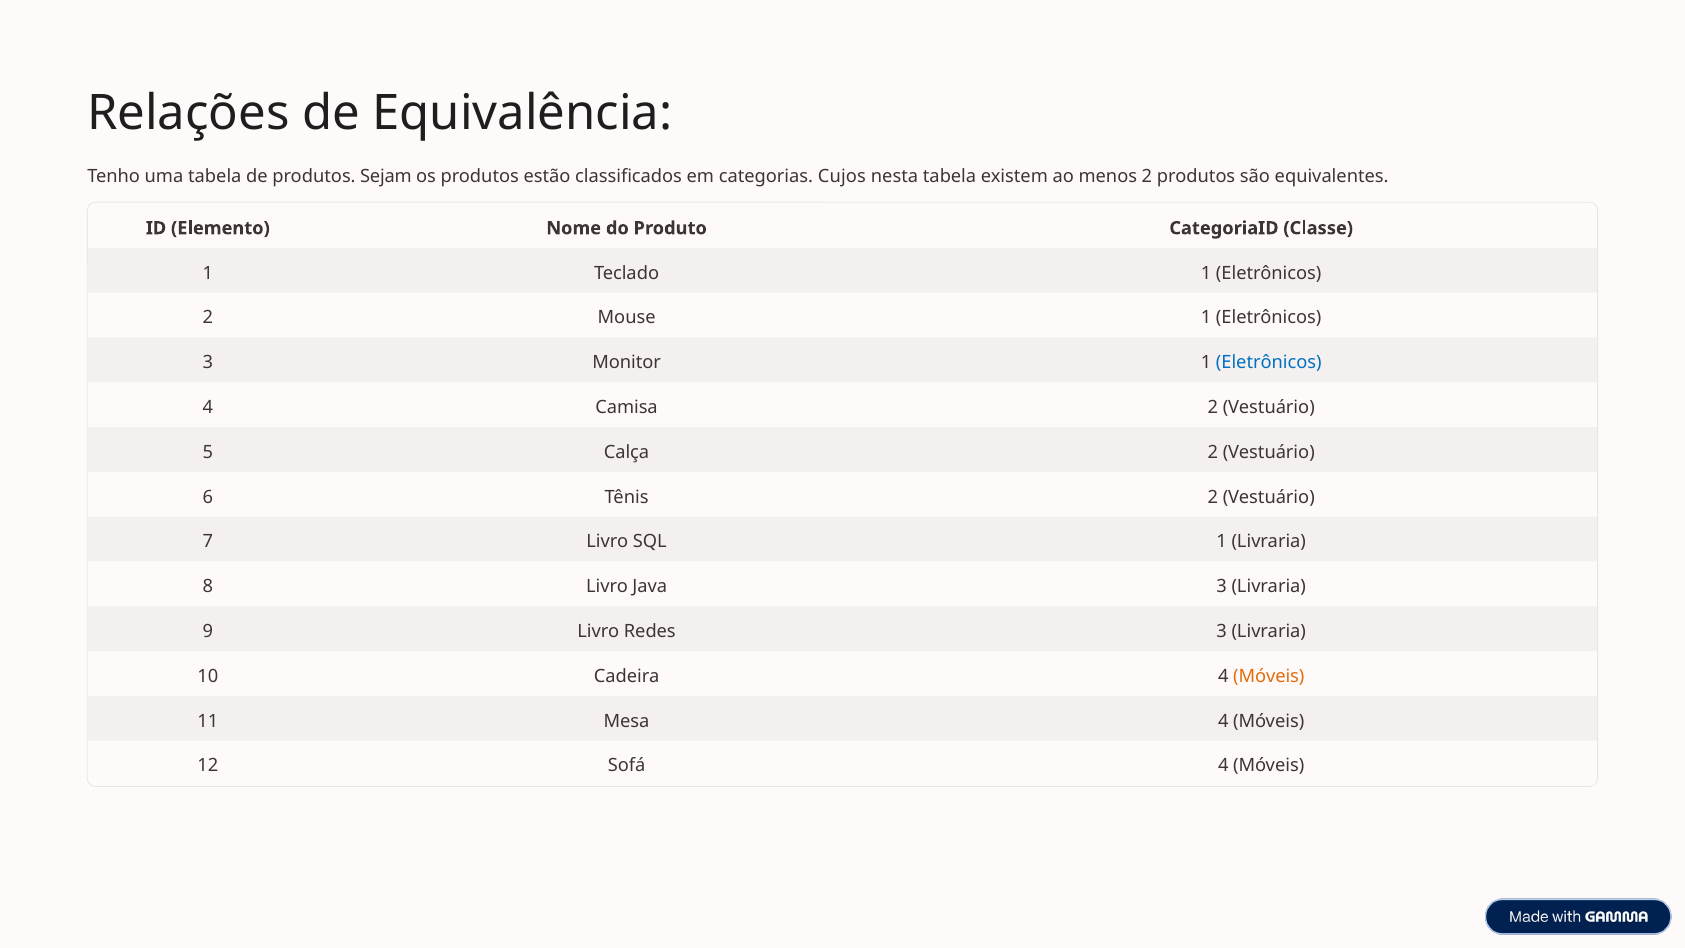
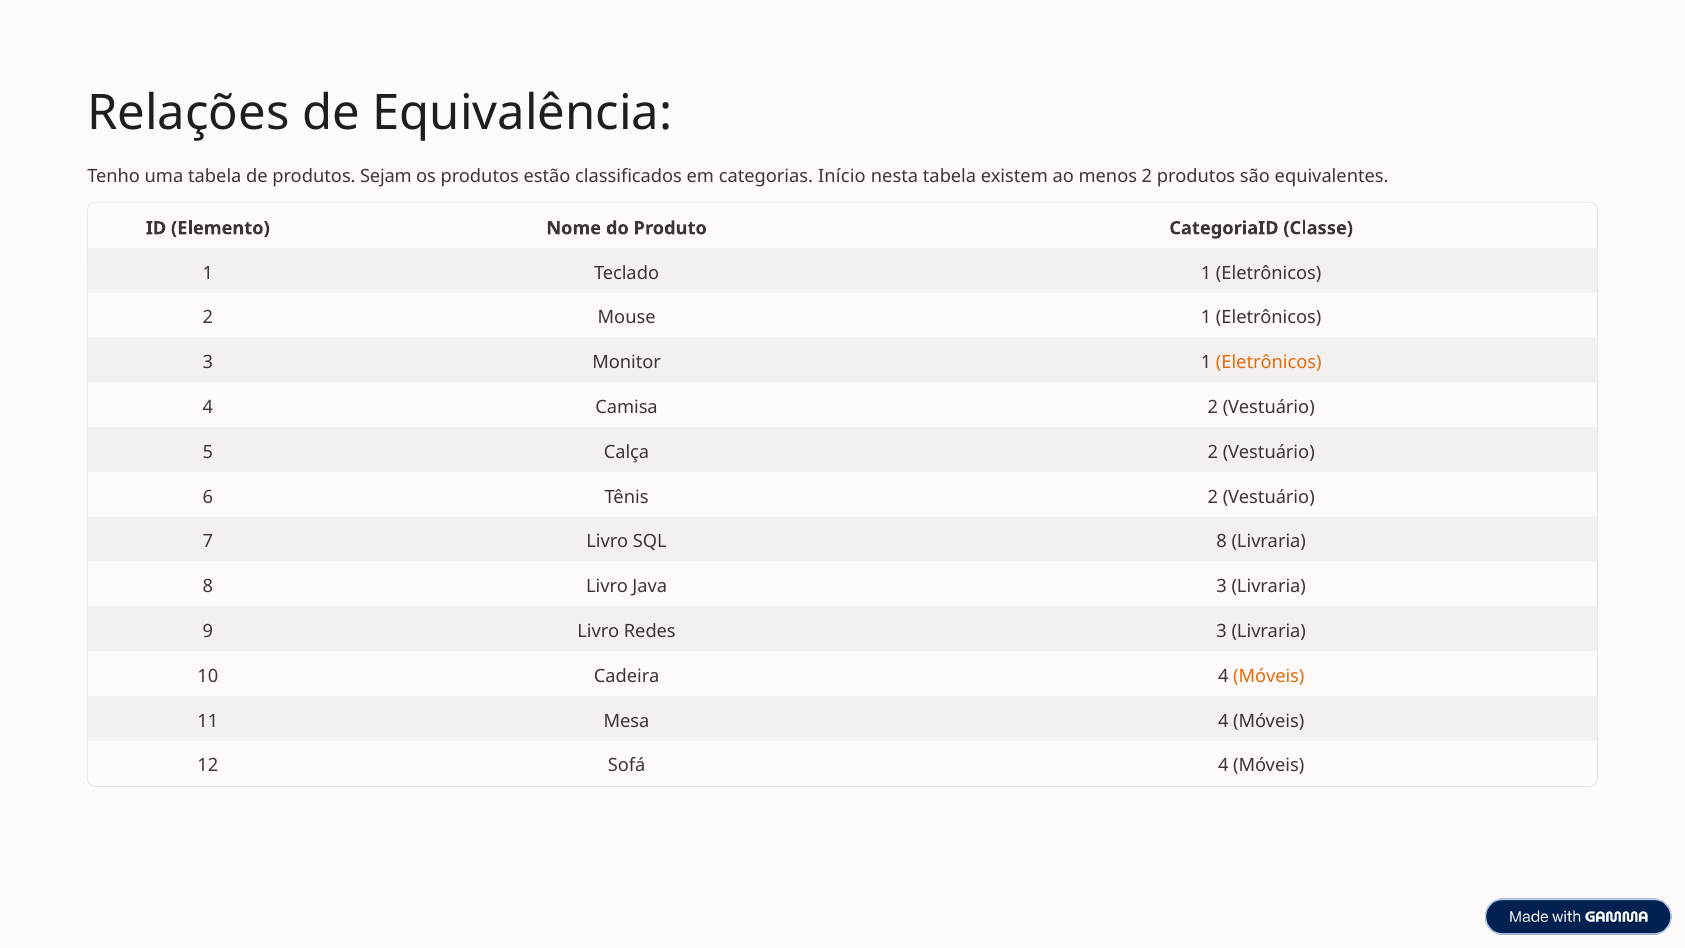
Cujos: Cujos -> Início (842, 176)
Eletrônicos colour: blue -> orange (1269, 363)
SQL 1: 1 -> 8 (1222, 542)
